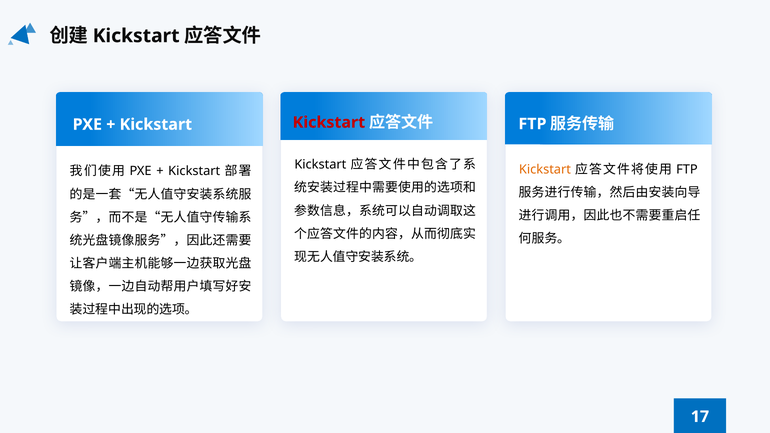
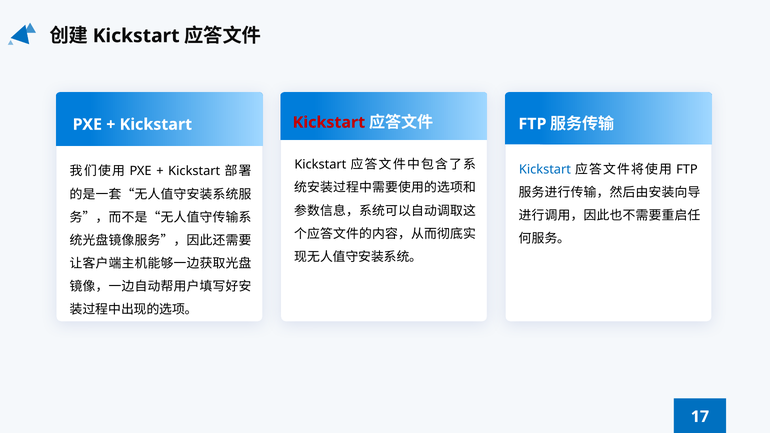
Kickstart colour: orange -> blue (545, 169)
